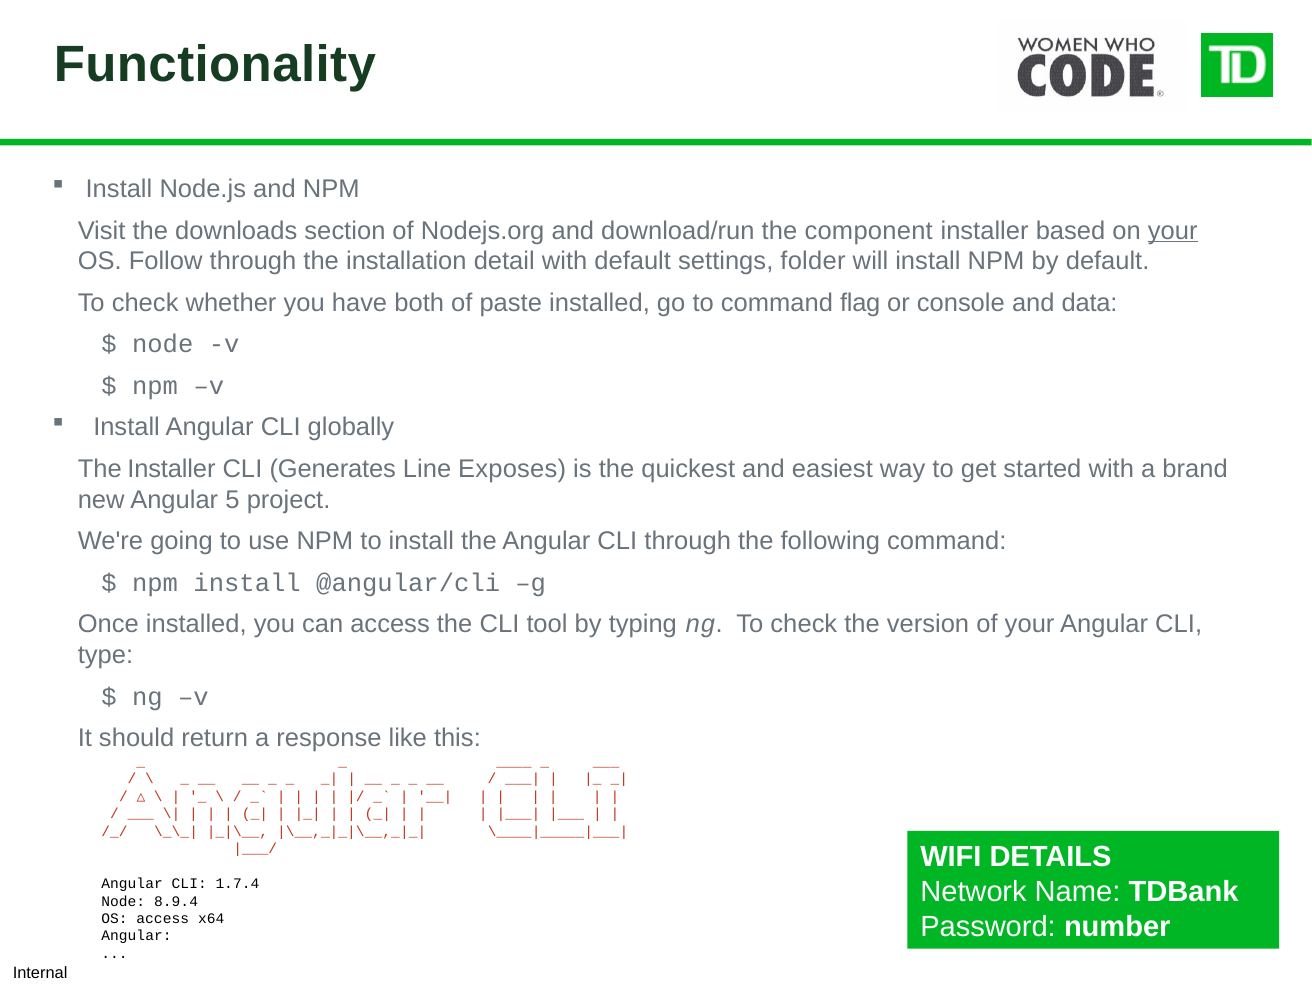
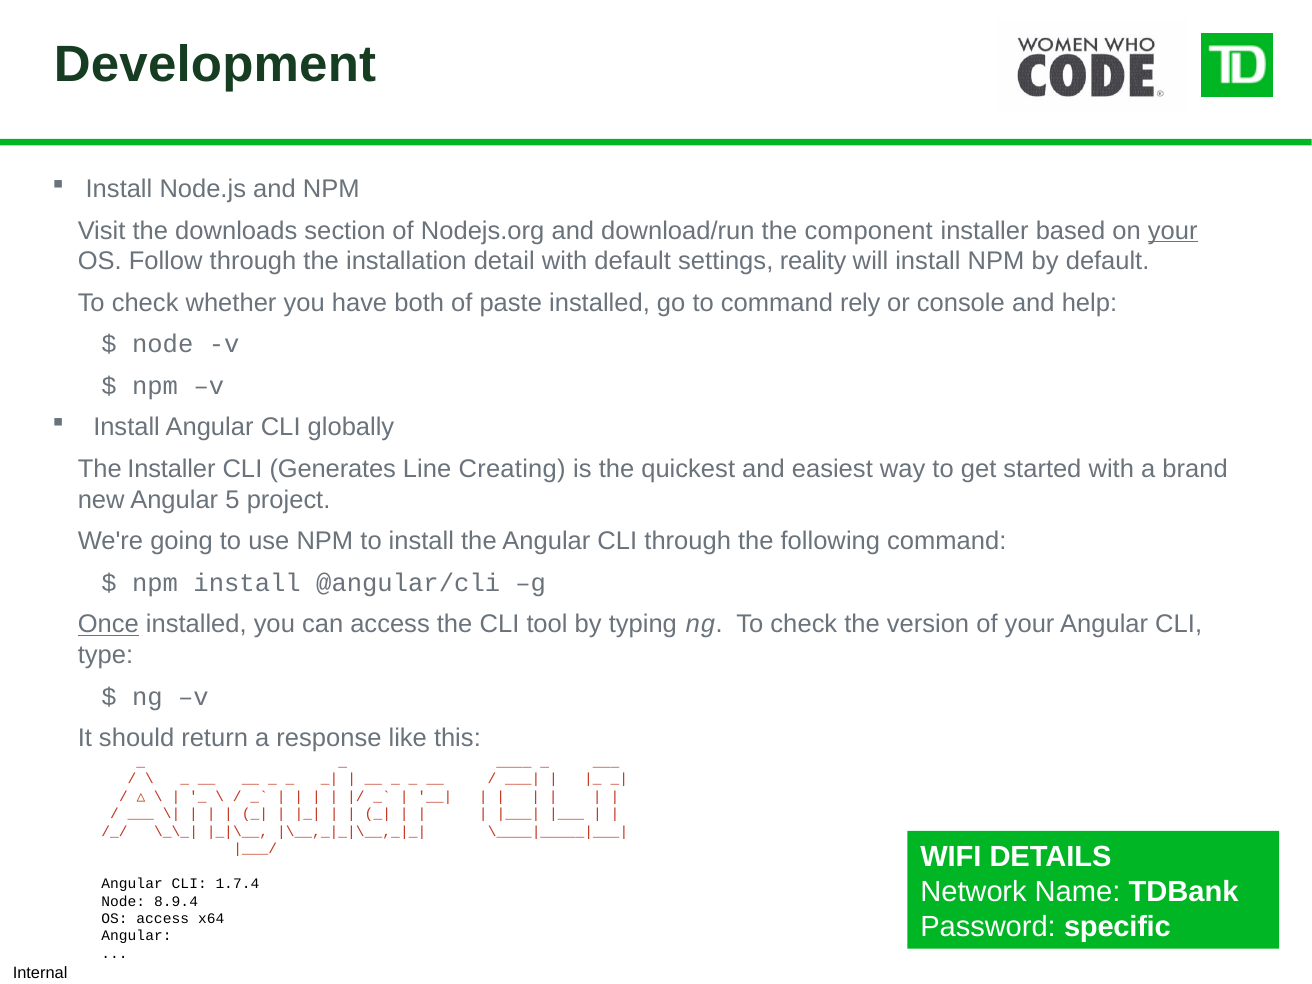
Functionality: Functionality -> Development (215, 65)
folder: folder -> reality (813, 261)
flag: flag -> rely (860, 303)
data: data -> help (1089, 303)
Exposes: Exposes -> Creating (512, 469)
Once underline: none -> present (108, 624)
number: number -> specific (1117, 927)
